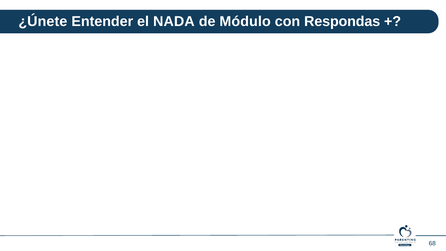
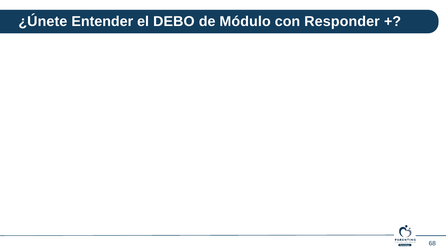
NADA: NADA -> DEBO (174, 21)
Respondas: Respondas -> Responder (342, 21)
